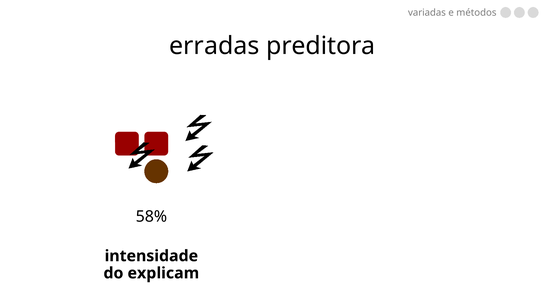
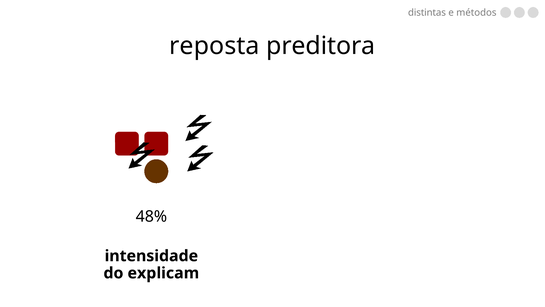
variadas: variadas -> distintas (427, 13)
erradas: erradas -> reposta (214, 46)
58%: 58% -> 48% (151, 216)
